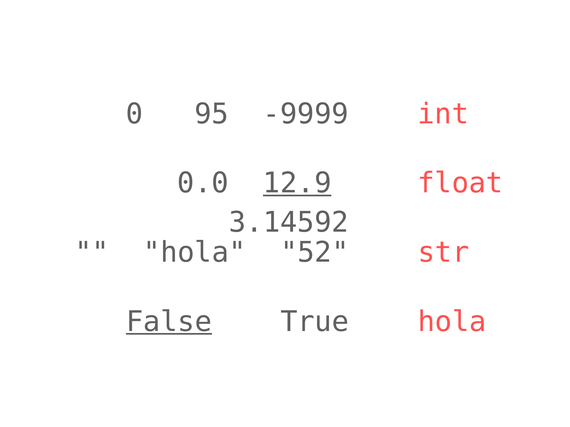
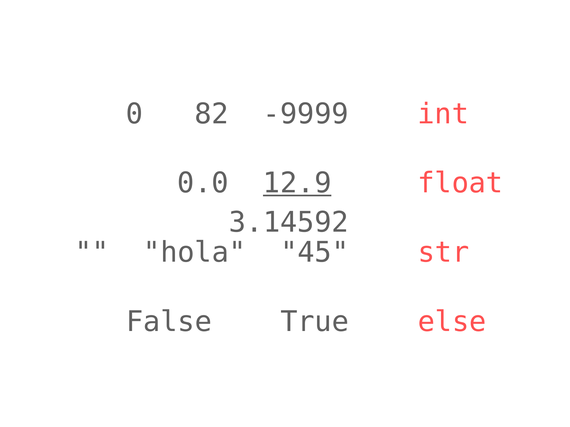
95: 95 -> 82 (212, 114)
52: 52 -> 45 (315, 253)
False underline: present -> none (169, 322)
True hola: hola -> else (452, 322)
